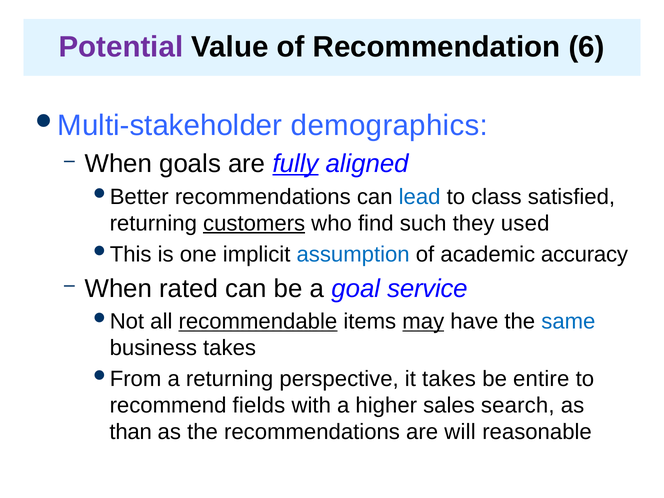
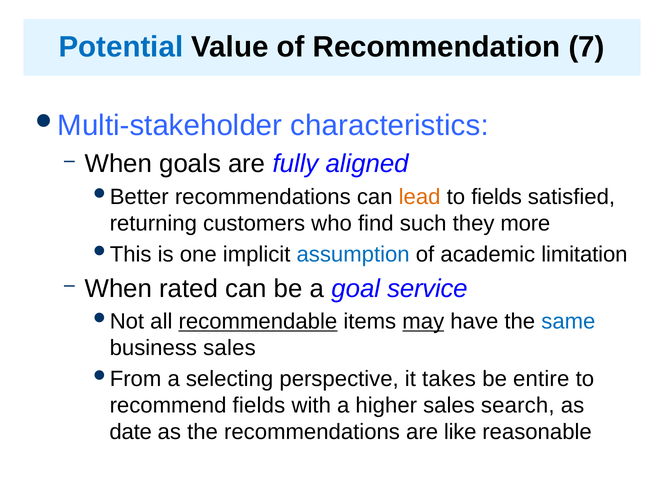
Potential colour: purple -> blue (121, 47)
6: 6 -> 7 (587, 47)
demographics: demographics -> characteristics (390, 126)
fully underline: present -> none (295, 164)
lead colour: blue -> orange (420, 197)
to class: class -> fields (497, 197)
customers underline: present -> none (254, 223)
used: used -> more (525, 223)
accuracy: accuracy -> limitation (584, 254)
business takes: takes -> sales (229, 348)
a returning: returning -> selecting (230, 379)
than: than -> date (131, 432)
will: will -> like (460, 432)
